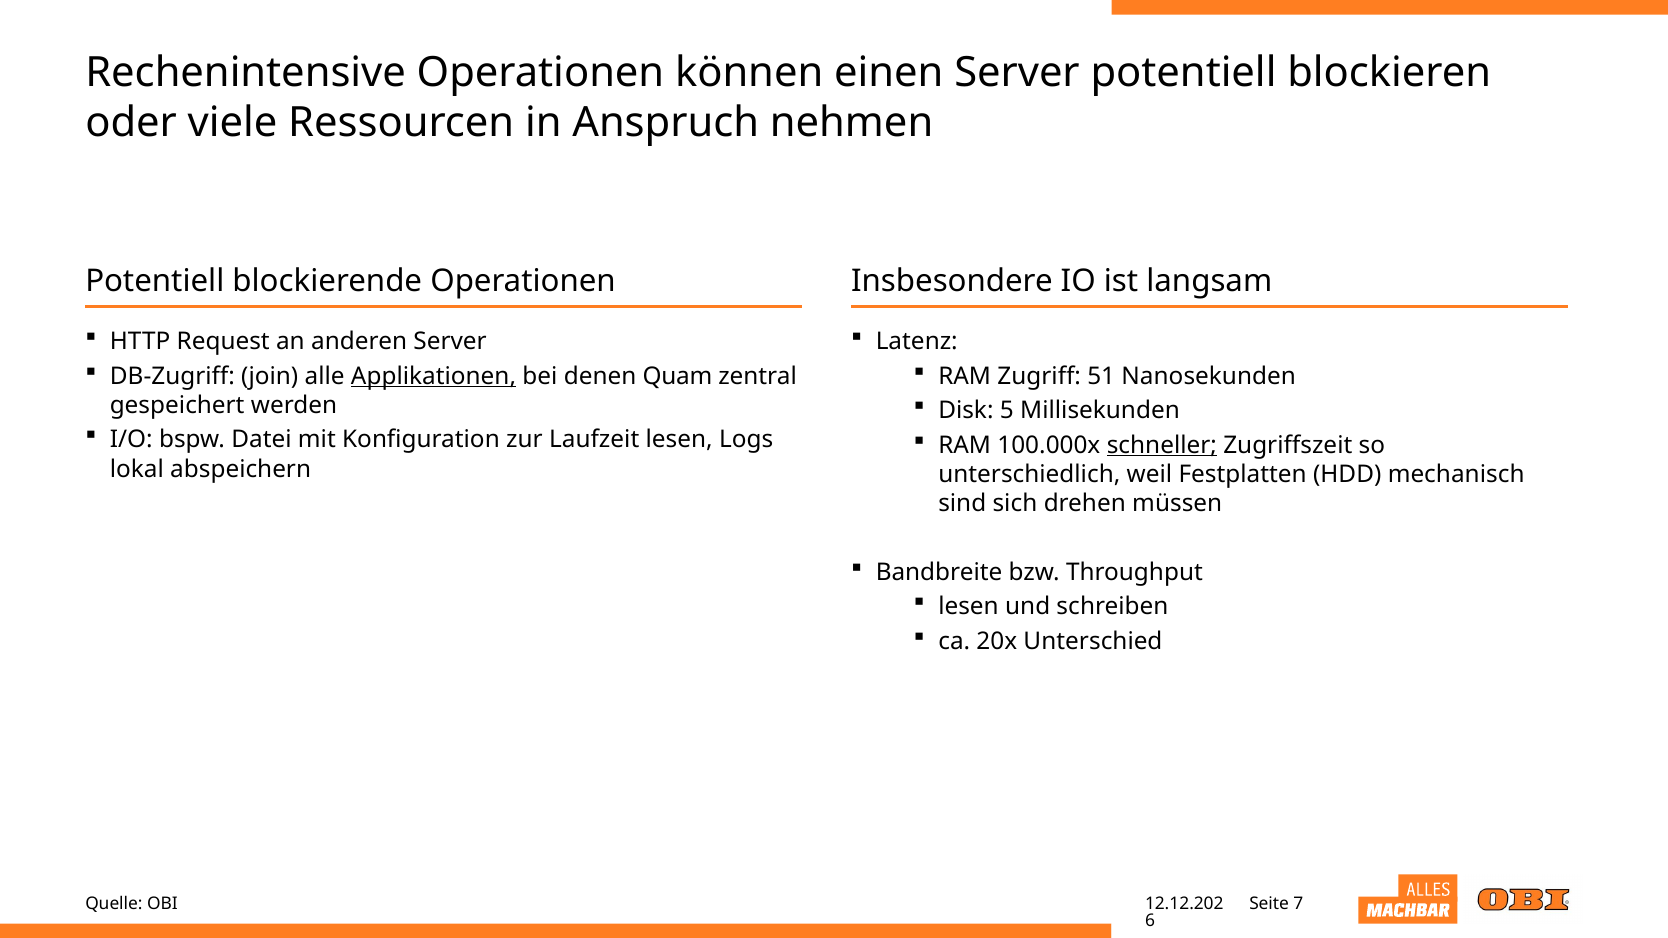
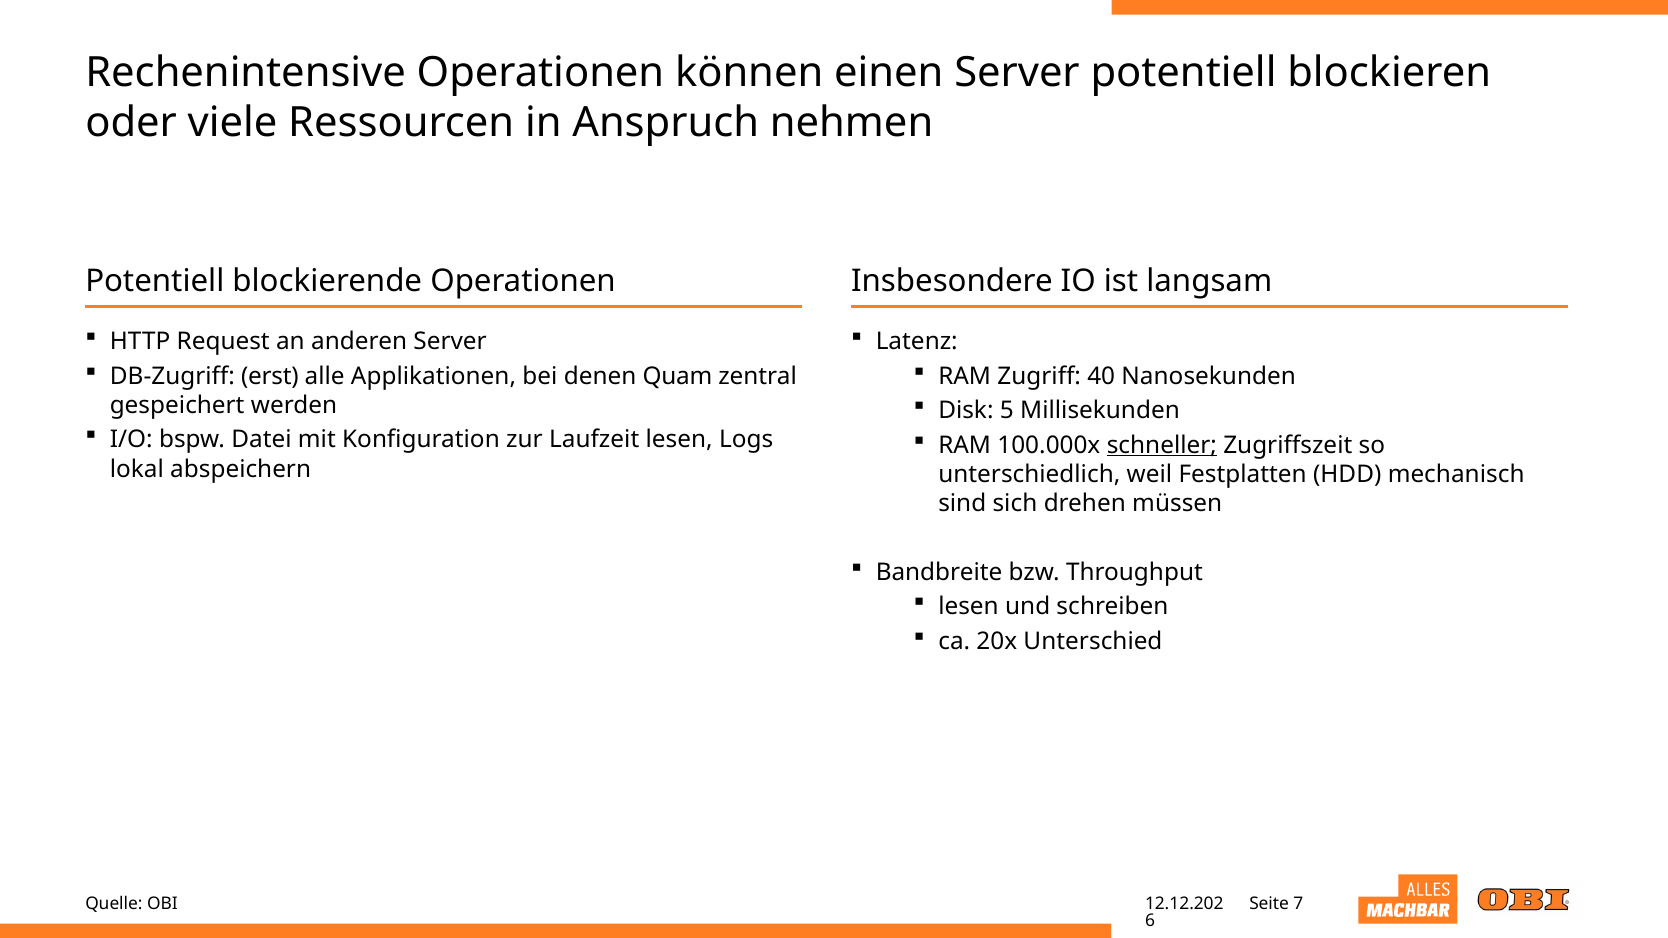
join: join -> erst (270, 376)
Applikationen underline: present -> none (434, 376)
51: 51 -> 40 (1101, 376)
